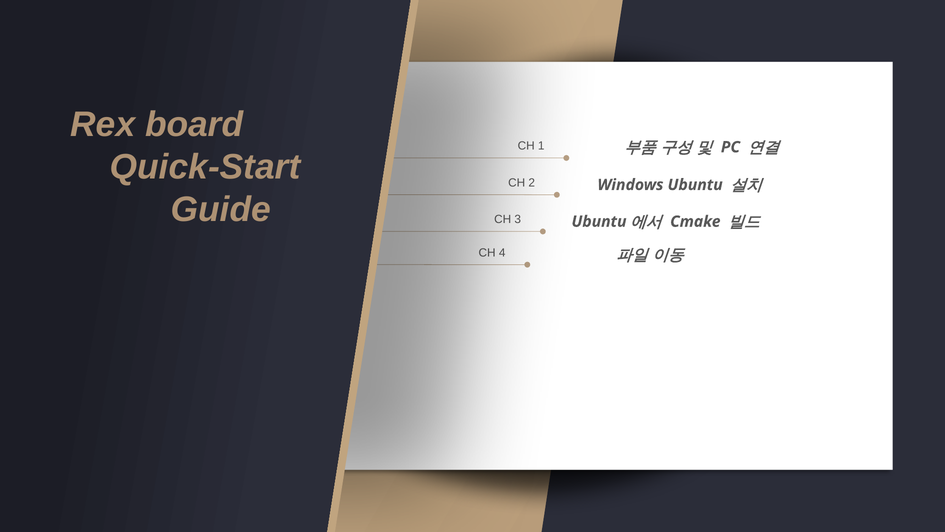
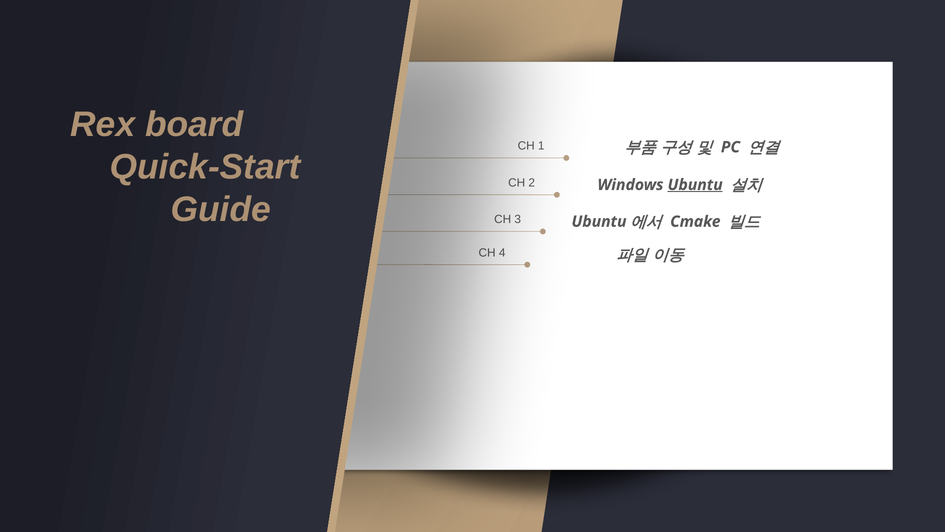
Ubuntu underline: none -> present (695, 185)
